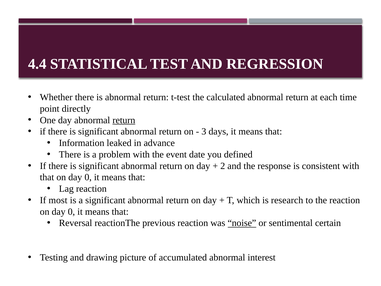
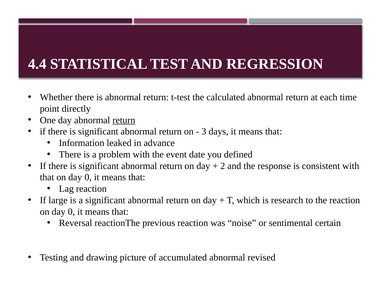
most: most -> large (58, 200)
noise underline: present -> none (242, 223)
interest: interest -> revised (262, 257)
